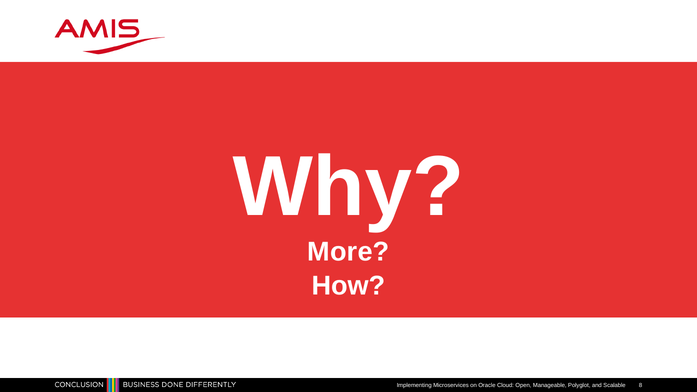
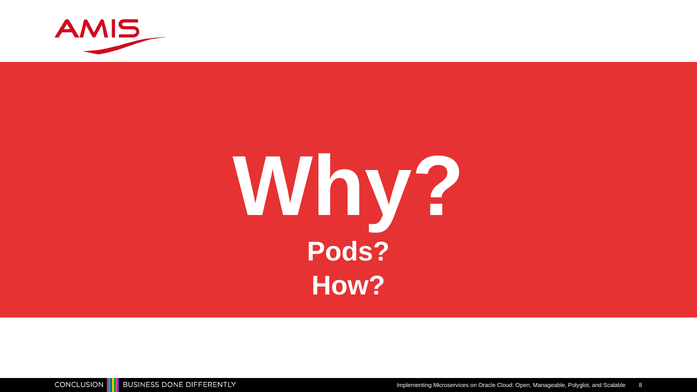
More: More -> Pods (349, 252)
